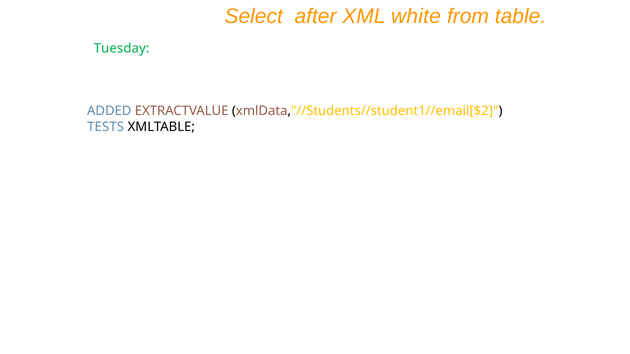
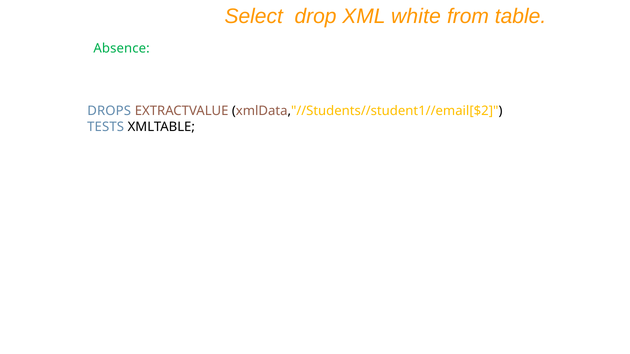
after: after -> drop (316, 16)
Tuesday: Tuesday -> Absence (122, 48)
ADDED: ADDED -> DROPS (109, 111)
